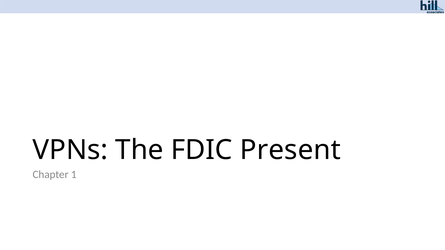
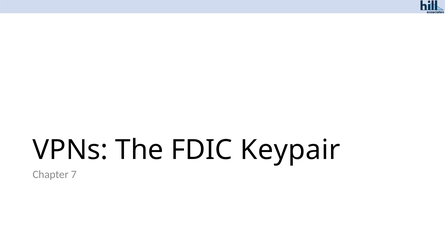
Present: Present -> Keypair (290, 150)
1: 1 -> 7 (74, 175)
